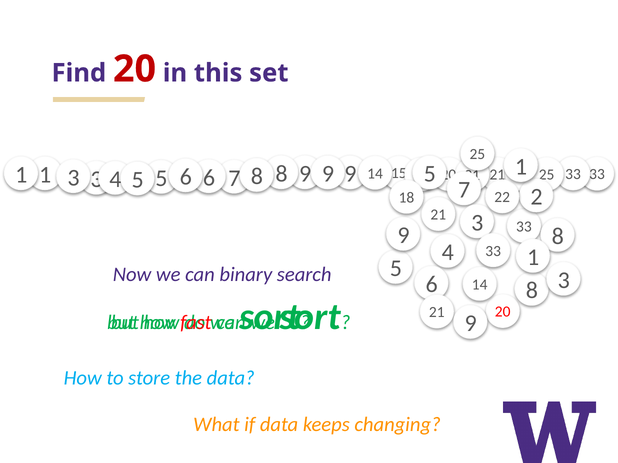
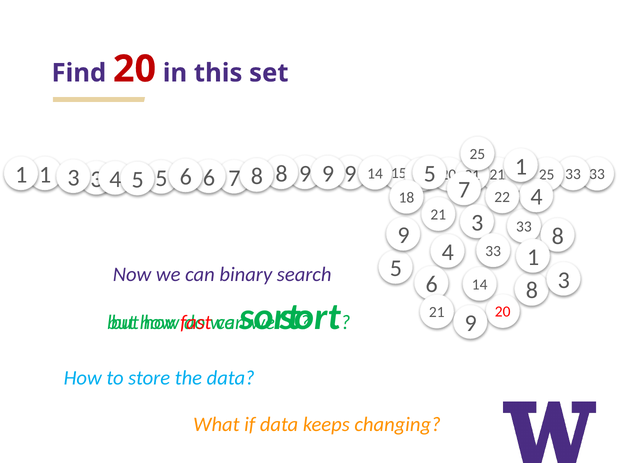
18 2: 2 -> 4 (536, 197)
